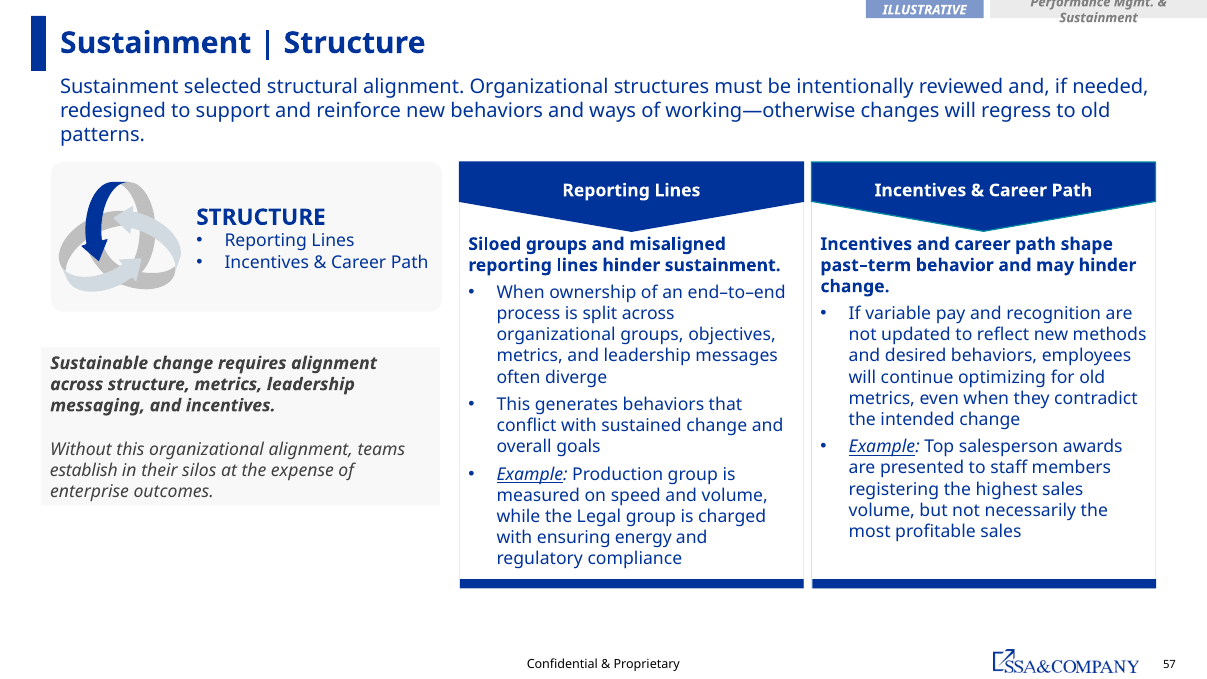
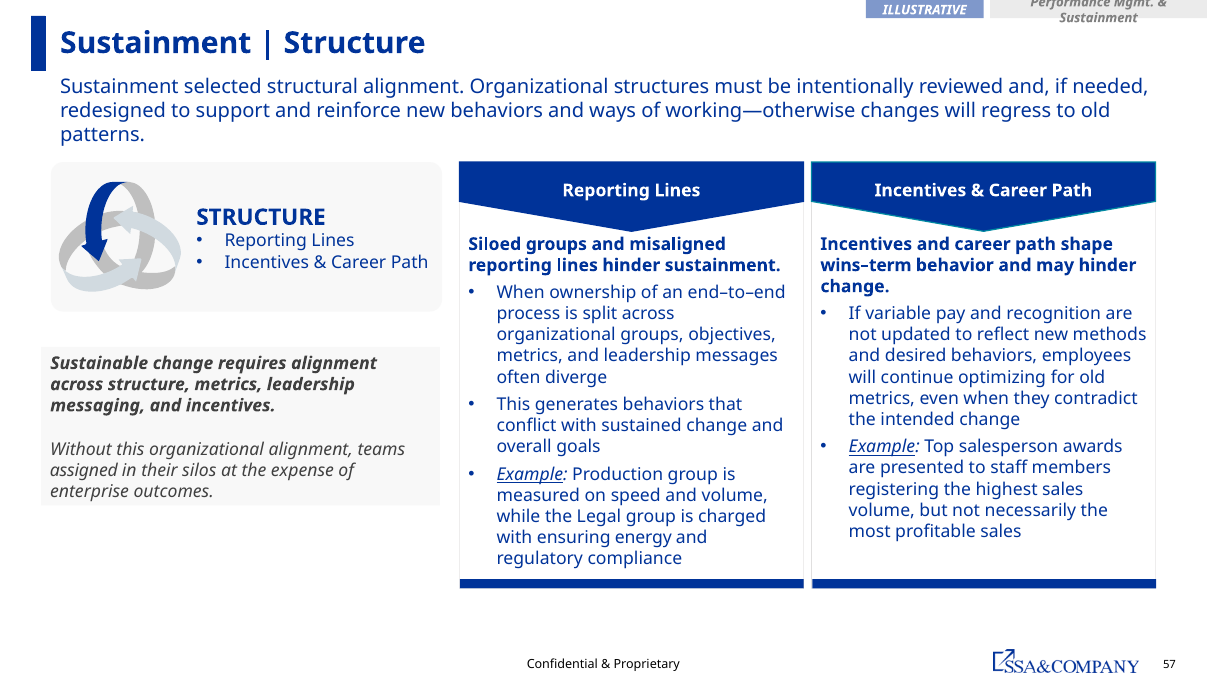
past–term: past–term -> wins–term (866, 265)
establish: establish -> assigned (84, 470)
